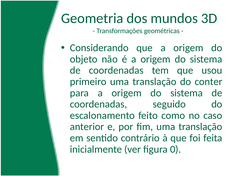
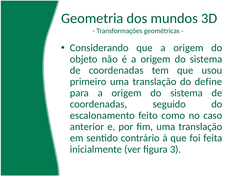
conter: conter -> define (208, 82)
0: 0 -> 3 (176, 149)
